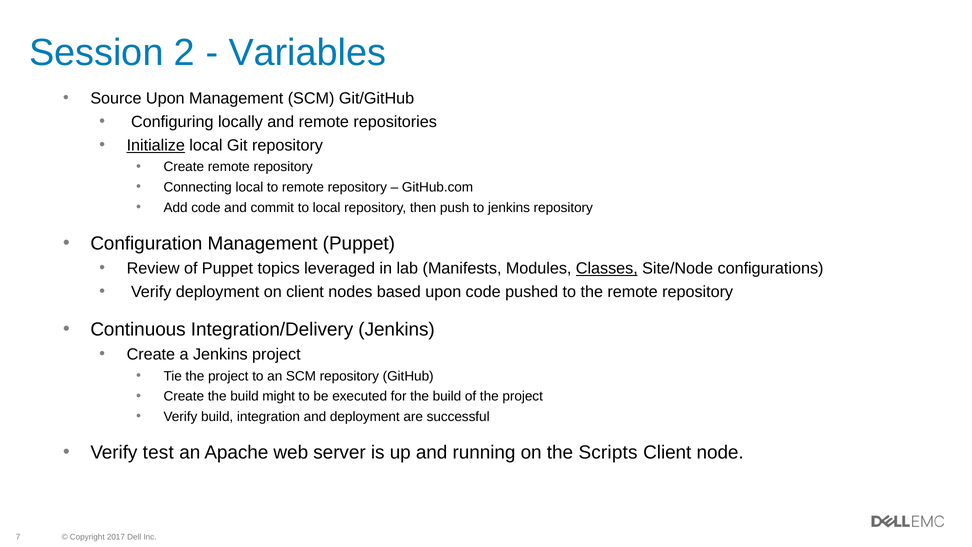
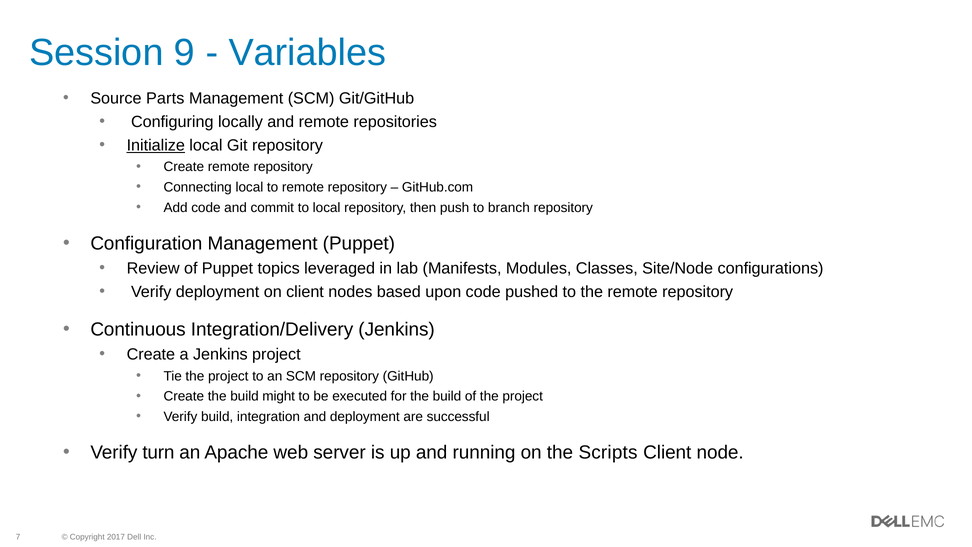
2: 2 -> 9 (184, 53)
Source Upon: Upon -> Parts (165, 98)
to jenkins: jenkins -> branch (509, 207)
Classes underline: present -> none (607, 268)
test: test -> turn (158, 452)
